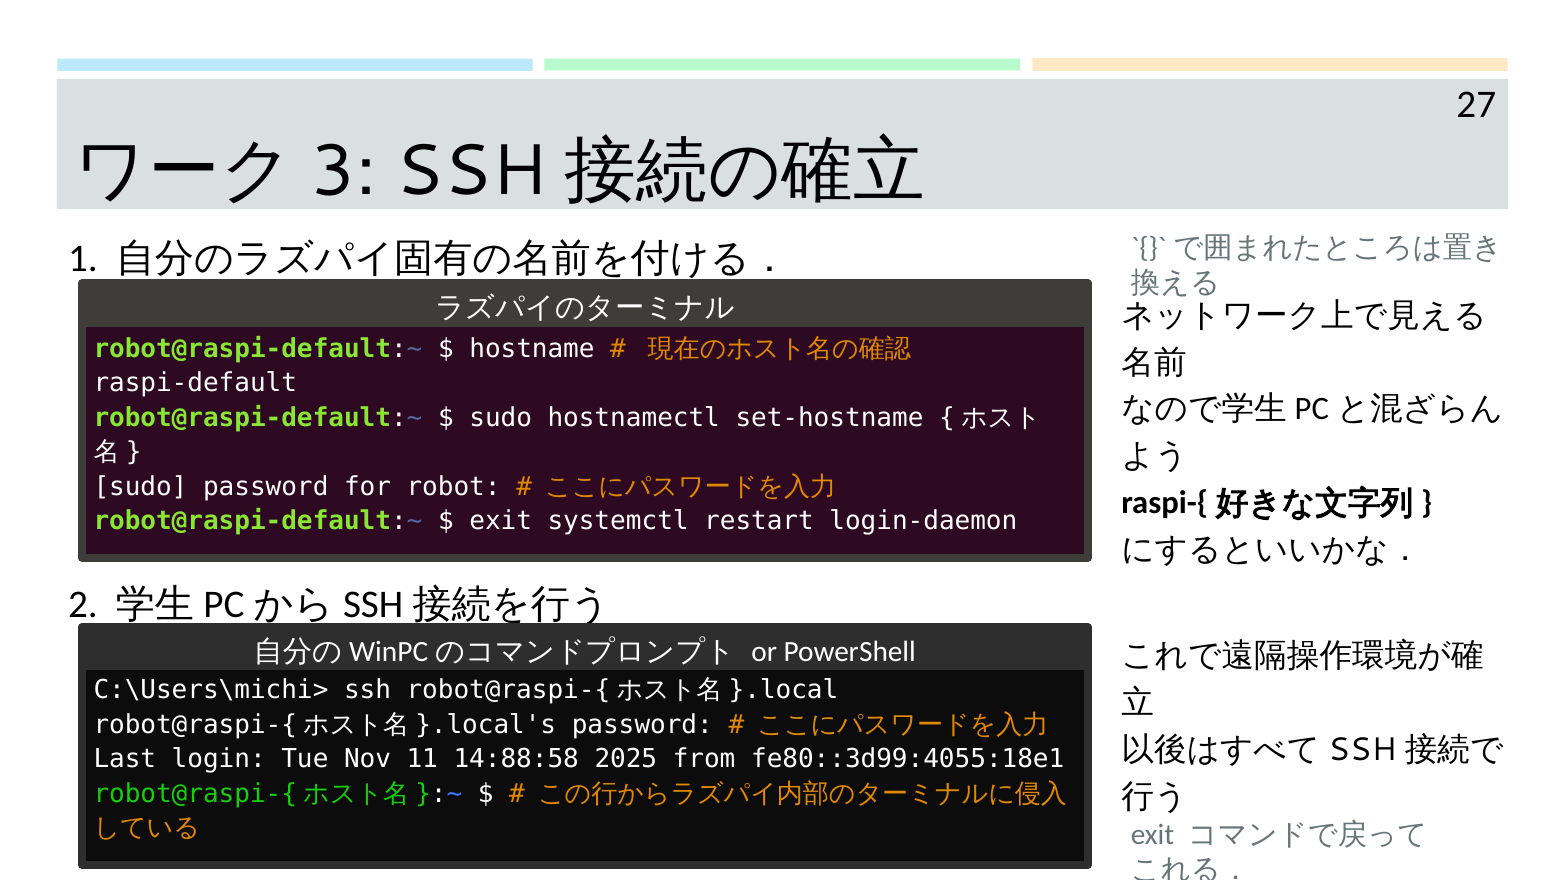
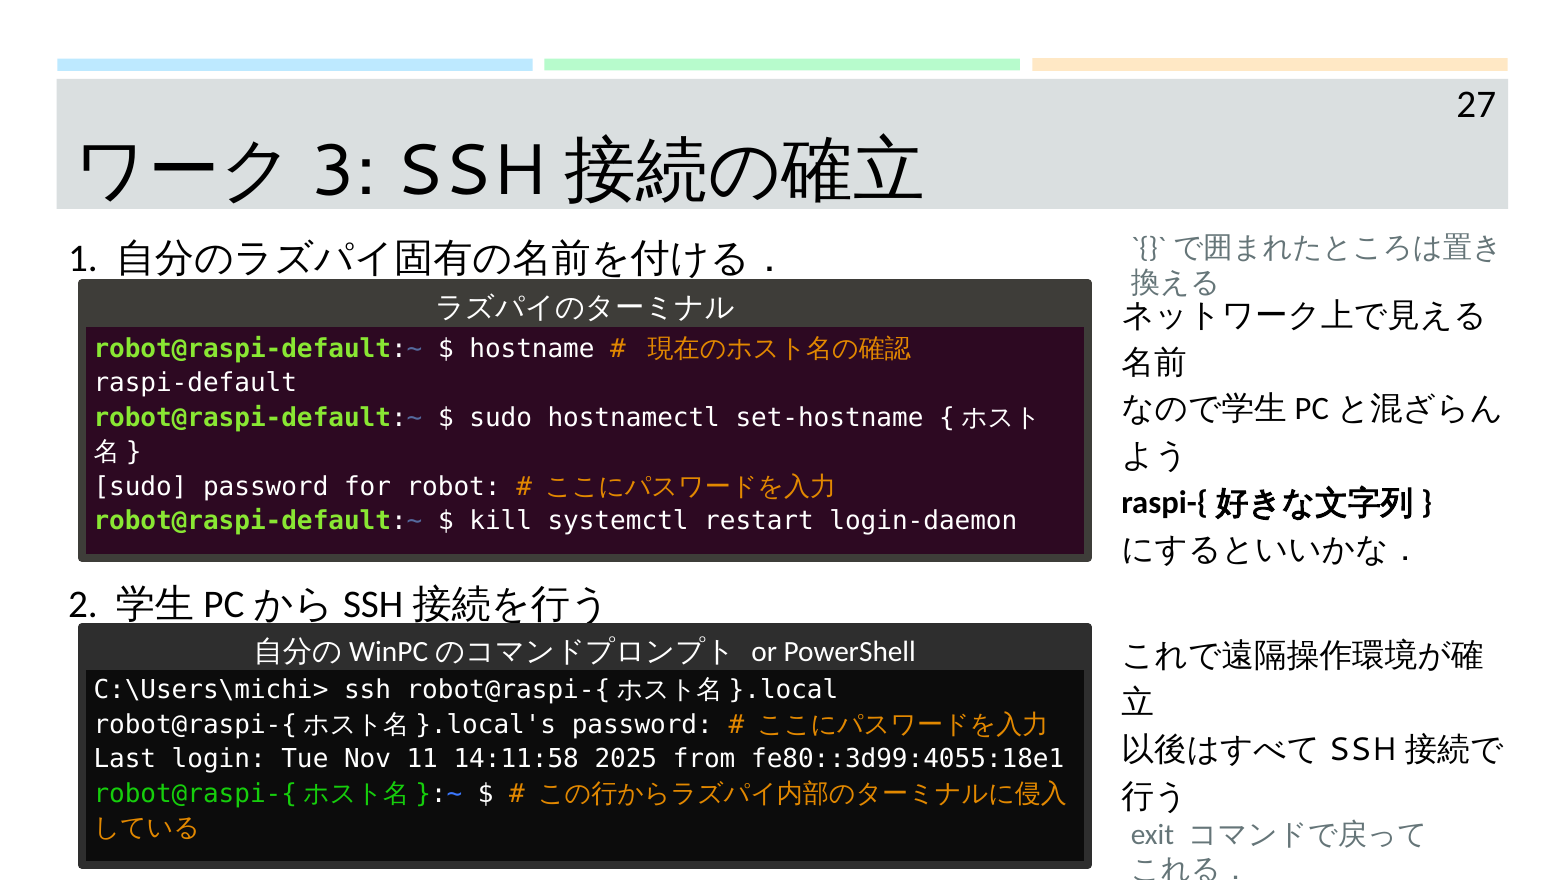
exit: exit -> kill (501, 521)
14:88:58: 14:88:58 -> 14:11:58 (516, 759)
